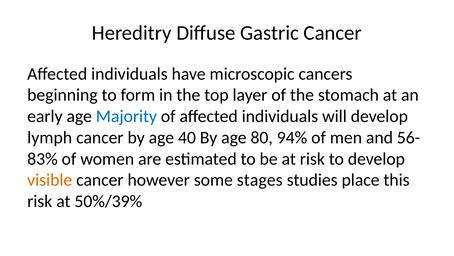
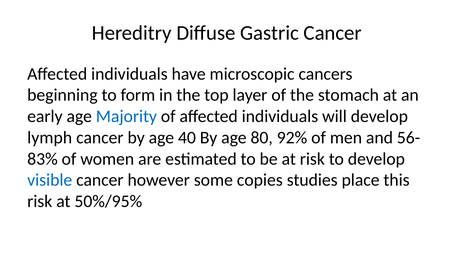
94%: 94% -> 92% (292, 137)
visible colour: orange -> blue (50, 180)
stages: stages -> copies (260, 180)
50%/39%: 50%/39% -> 50%/95% (108, 201)
